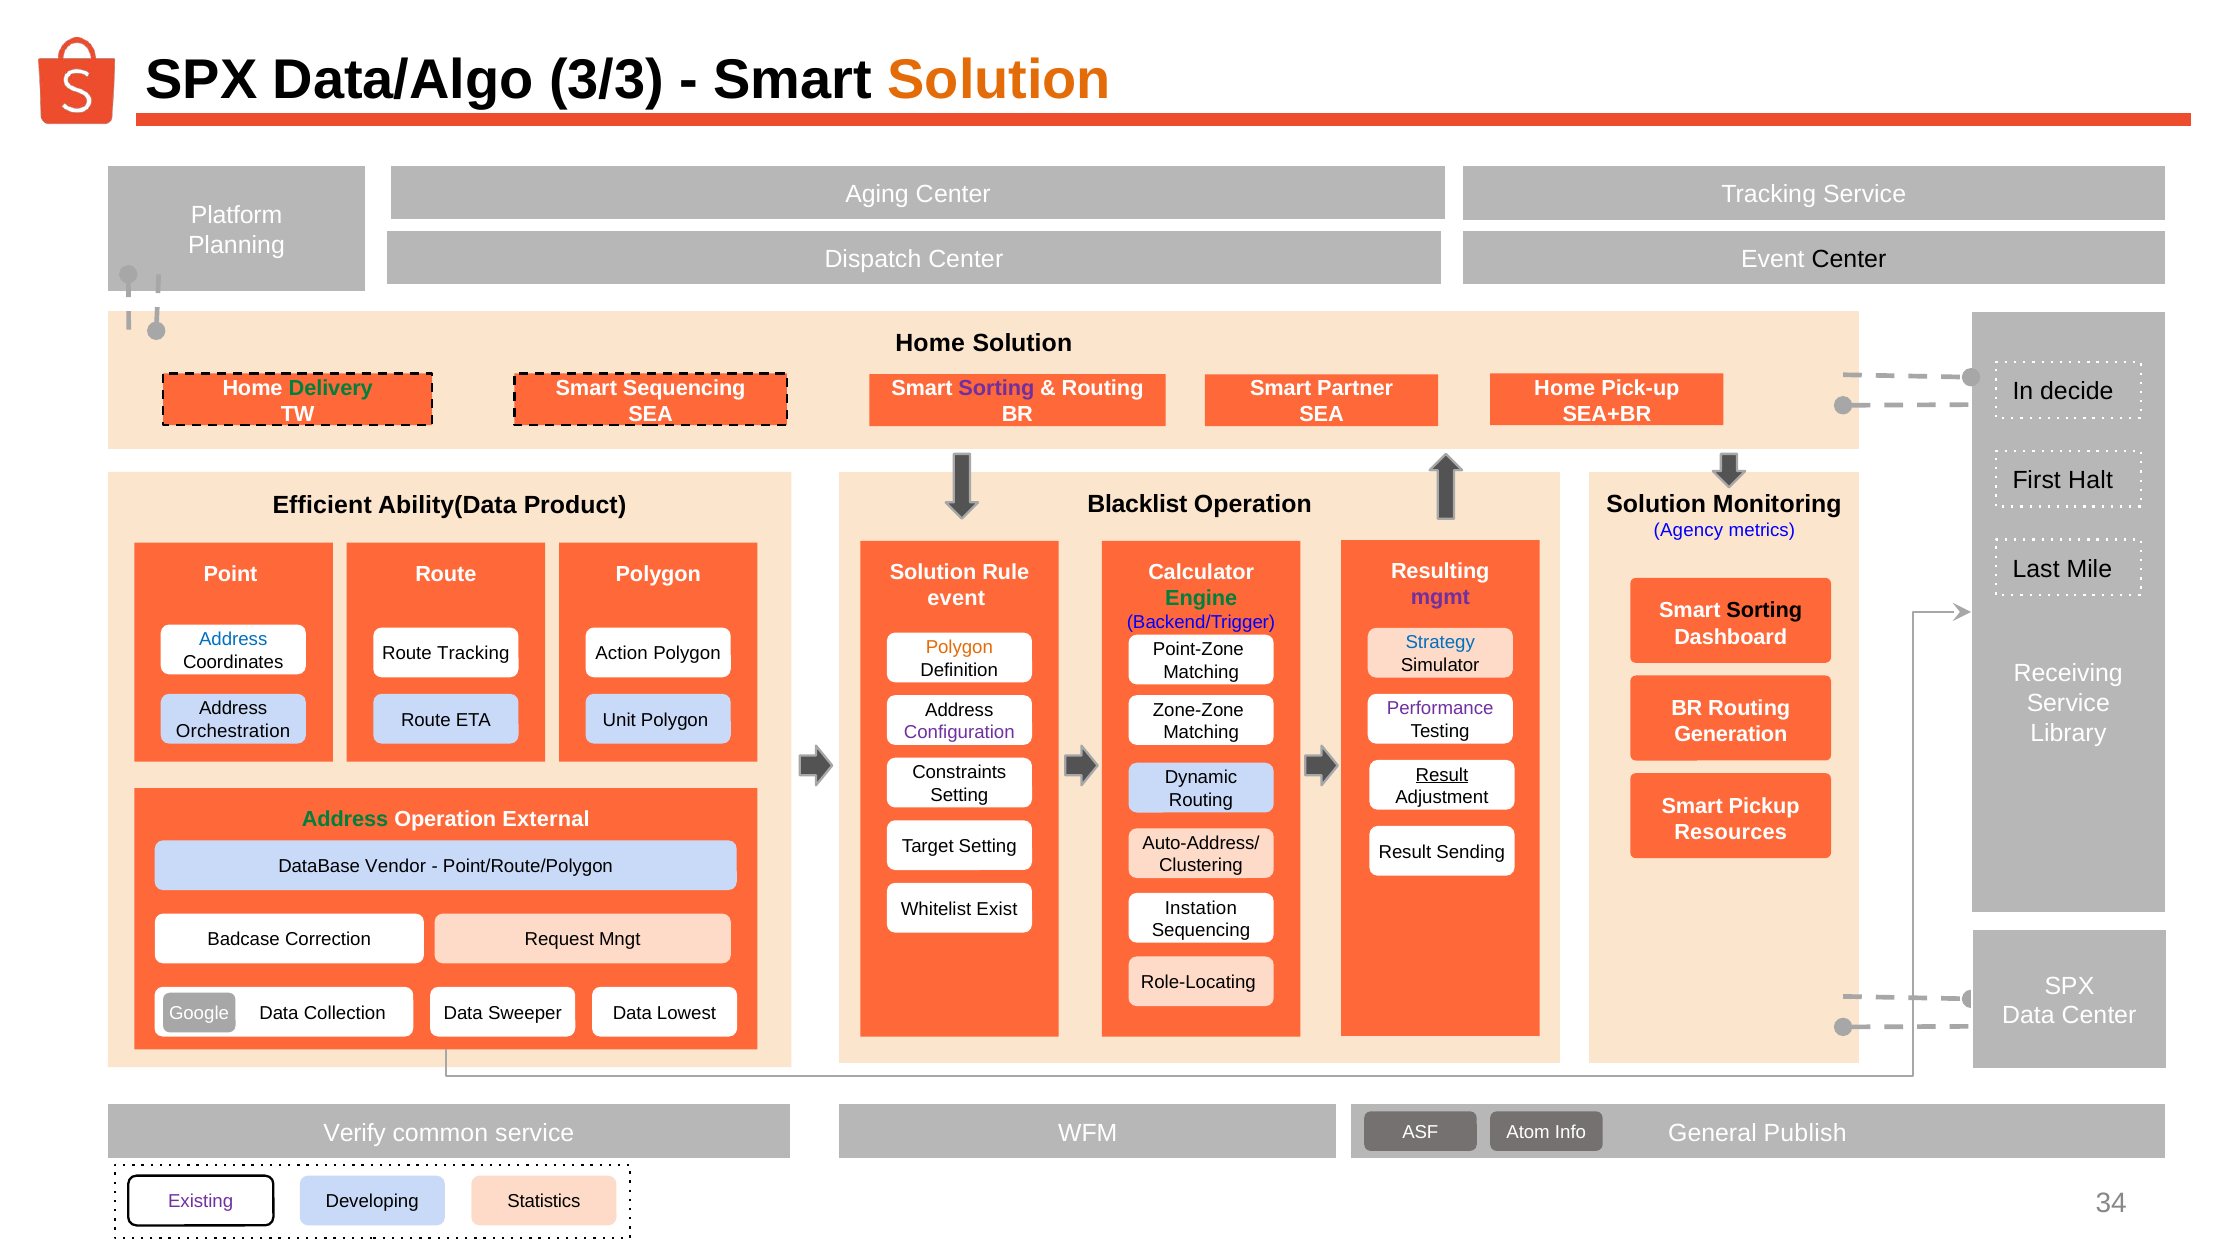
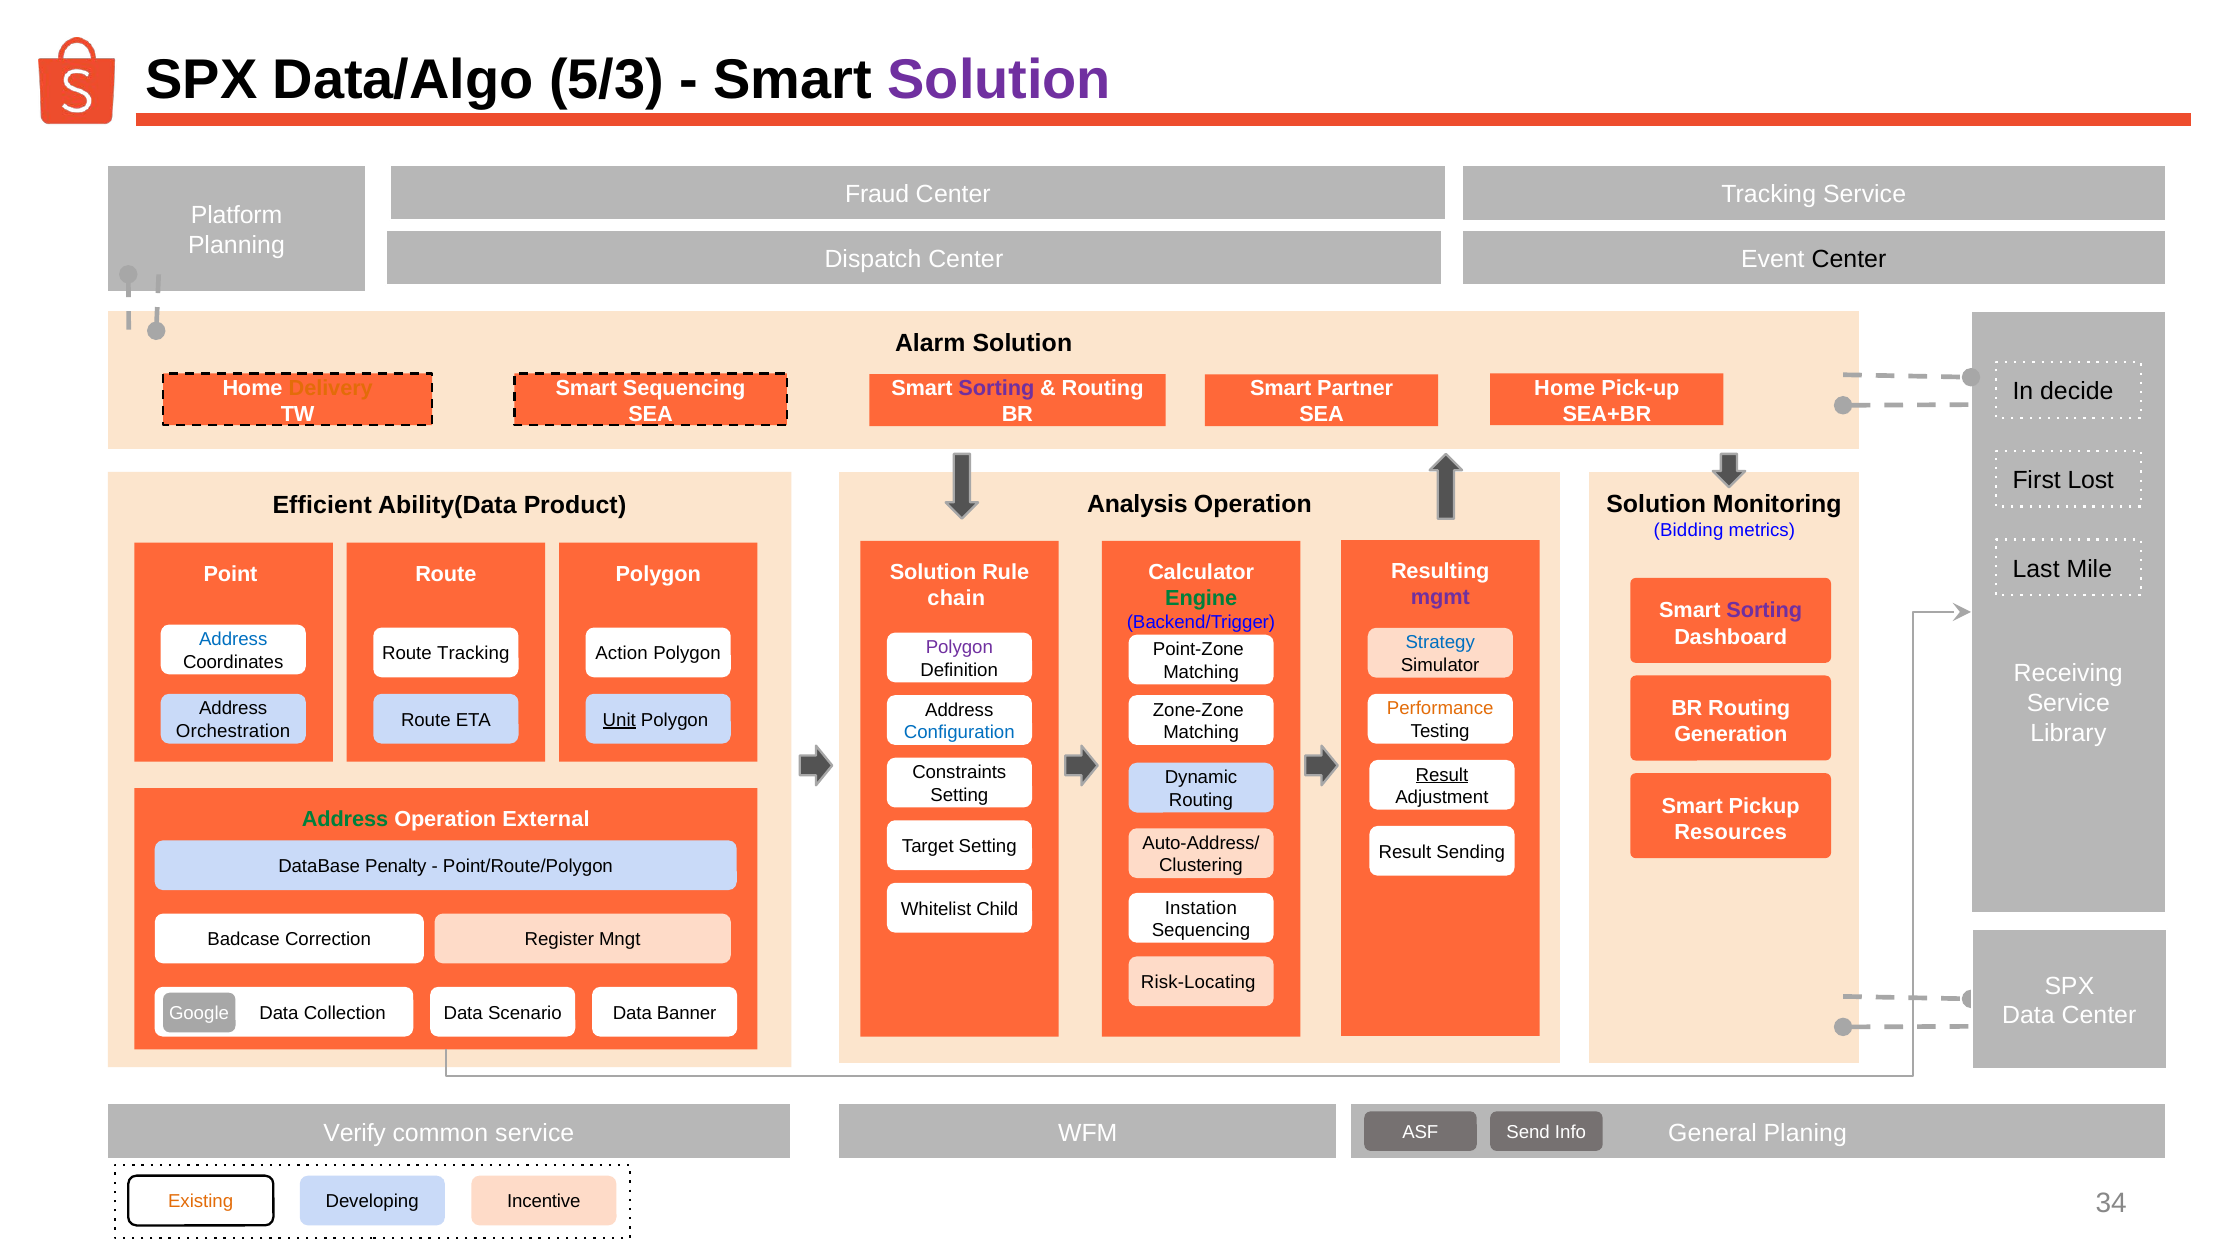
3/3: 3/3 -> 5/3 (607, 80)
Solution colour: orange -> purple (999, 80)
Aging: Aging -> Fraud (877, 194)
Home: Home -> Alarm (930, 344)
Delivery colour: green -> orange (331, 388)
Halt: Halt -> Lost (2091, 480)
Blacklist: Blacklist -> Analysis (1137, 505)
Agency: Agency -> Bidding (1689, 530)
event: event -> chain (956, 598)
Sorting colour: black -> purple (1764, 611)
Polygon colour: orange -> purple (959, 648)
Performance colour: purple -> orange (1440, 709)
Unit underline: none -> present (619, 720)
Configuration colour: purple -> blue (959, 732)
Vendor: Vendor -> Penalty (396, 866)
Exist: Exist -> Child (997, 909)
Request: Request -> Register (559, 940)
Role-Locating: Role-Locating -> Risk-Locating (1198, 983)
Sweeper: Sweeper -> Scenario (525, 1013)
Lowest: Lowest -> Banner (687, 1013)
Publish: Publish -> Planing (1805, 1133)
Atom: Atom -> Send (1528, 1132)
Existing colour: purple -> orange (201, 1202)
Statistics: Statistics -> Incentive (544, 1202)
